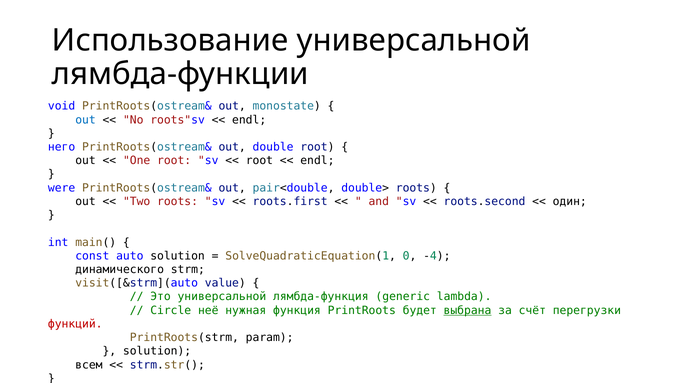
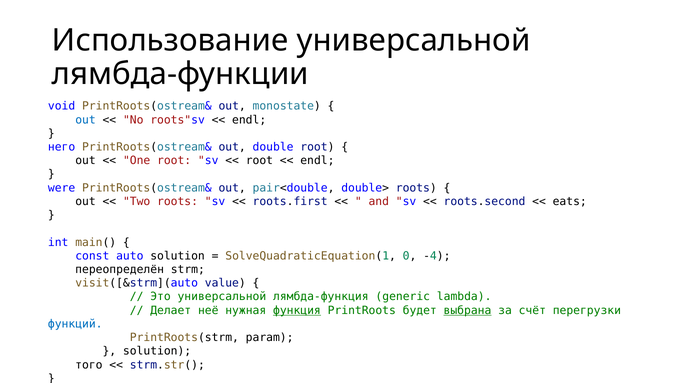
один: один -> eats (570, 202)
динамического: динамического -> переопределён (120, 270)
Circle: Circle -> Делает (171, 311)
функция underline: none -> present (297, 311)
функций colour: red -> blue (75, 324)
всем: всем -> того (89, 365)
